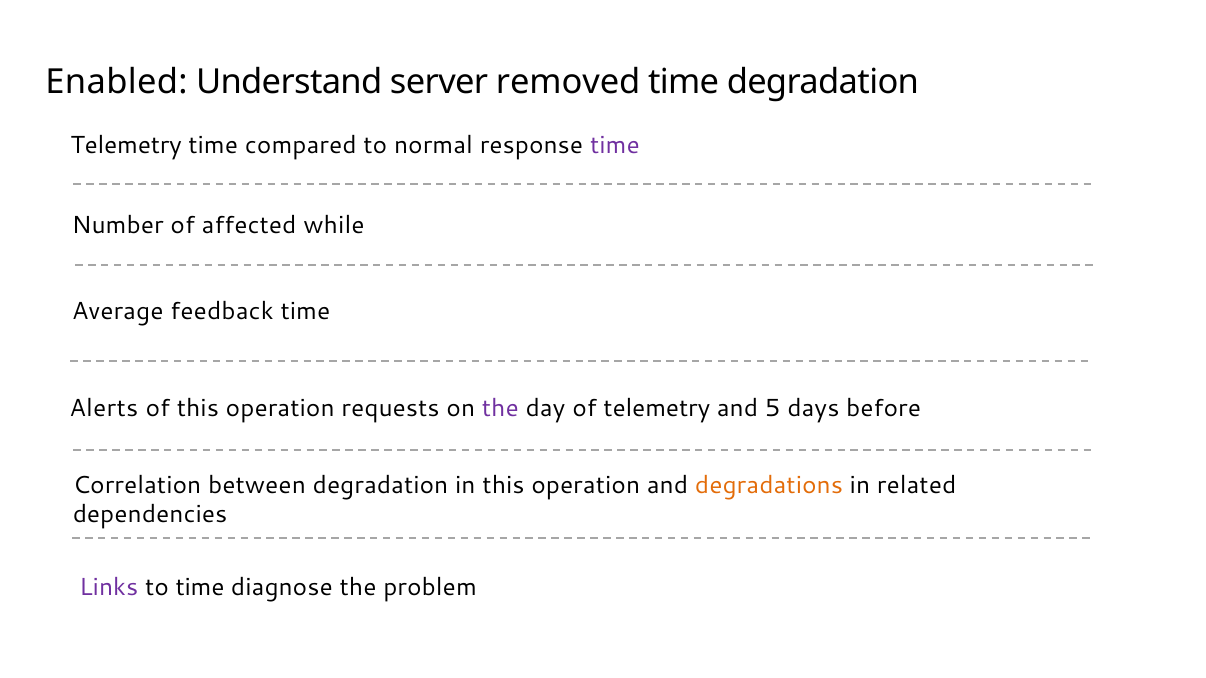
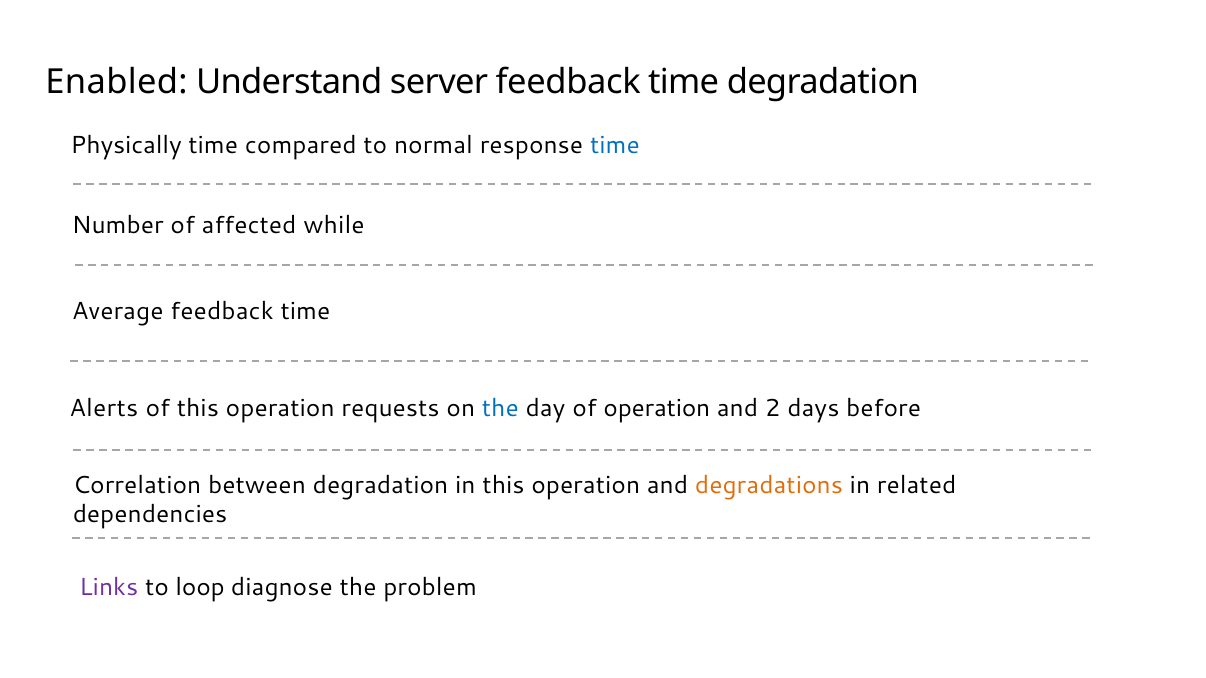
server removed: removed -> feedback (568, 82)
Telemetry: Telemetry -> Physically (126, 145)
time colour: purple -> blue (615, 145)
the colour: purple -> blue (500, 408)
of telemetry: telemetry -> operation (657, 408)
5: 5 -> 2 (773, 408)
to time: time -> loop (200, 587)
